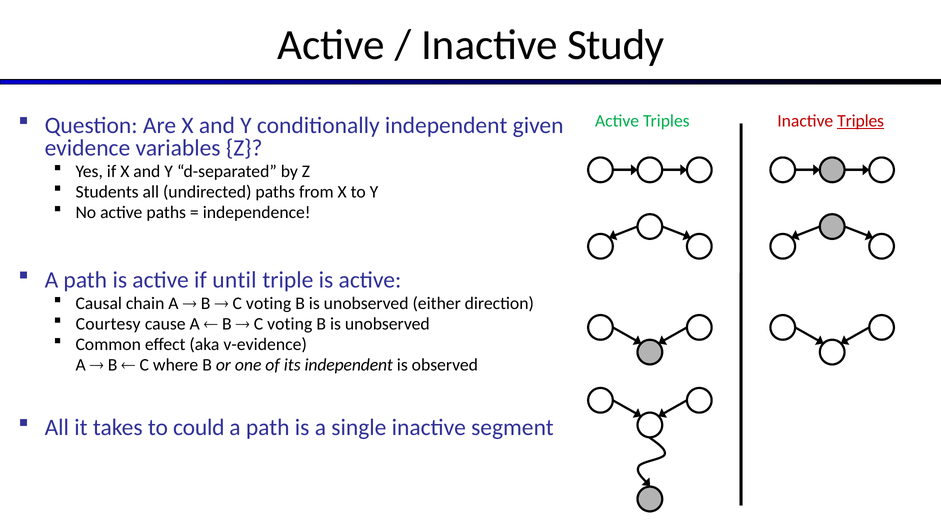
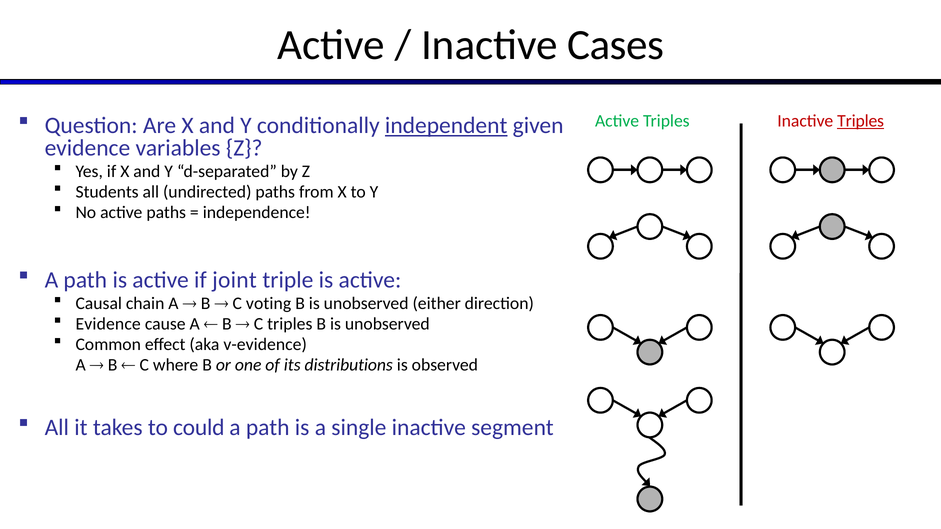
Study: Study -> Cases (616, 45)
independent underline: none -> present (446, 126)
until: until -> joint (234, 280)
Courtesy: Courtesy -> Evidence (108, 324)
voting: voting -> triples (290, 324)
its independent: independent -> distributions (349, 365)
